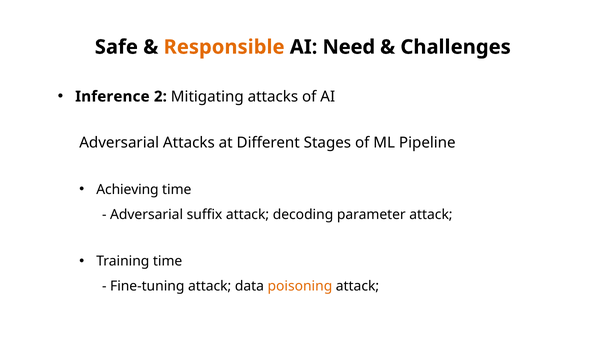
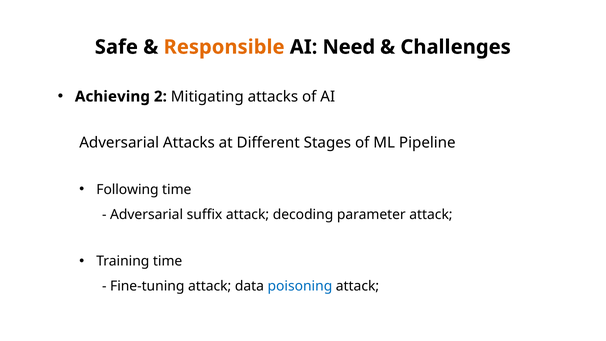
Inference: Inference -> Achieving (112, 97)
Achieving: Achieving -> Following (127, 190)
poisoning colour: orange -> blue (300, 286)
